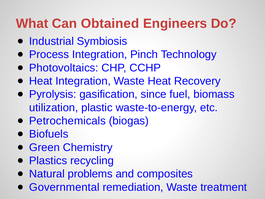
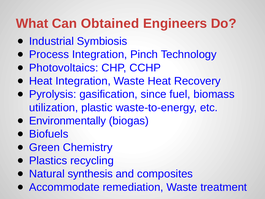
Petrochemicals: Petrochemicals -> Environmentally (68, 121)
problems: problems -> synthesis (90, 174)
Governmental: Governmental -> Accommodate (64, 187)
